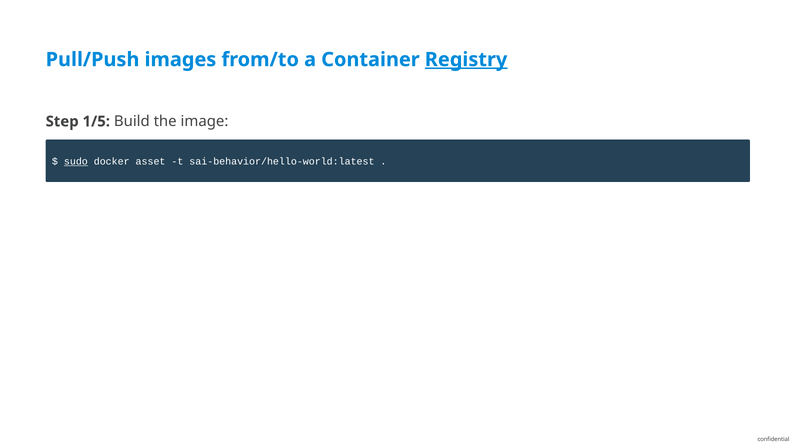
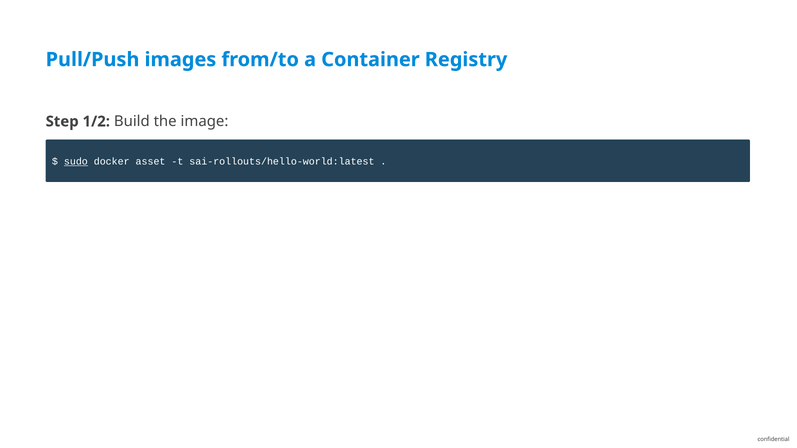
Registry underline: present -> none (466, 60)
1/5: 1/5 -> 1/2 (96, 122)
sai-behavior/hello-world:latest: sai-behavior/hello-world:latest -> sai-rollouts/hello-world:latest (282, 162)
